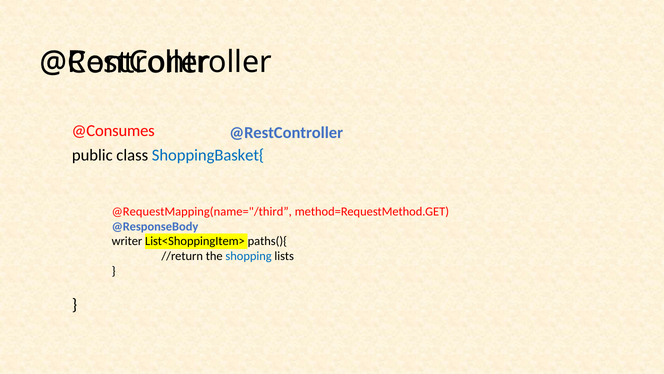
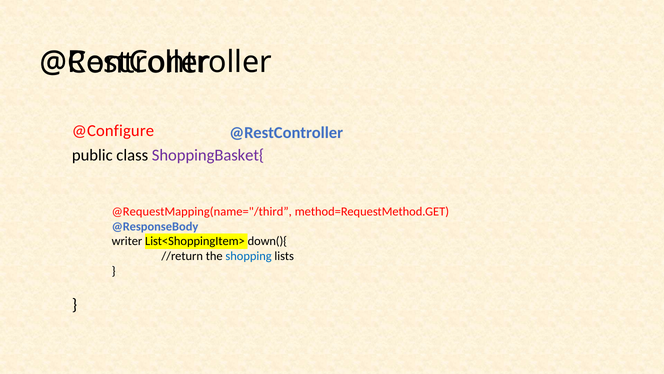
@Consumes: @Consumes -> @Configure (113, 130)
ShoppingBasket{ colour: blue -> purple (208, 155)
paths(){: paths(){ -> down(){ (267, 241)
